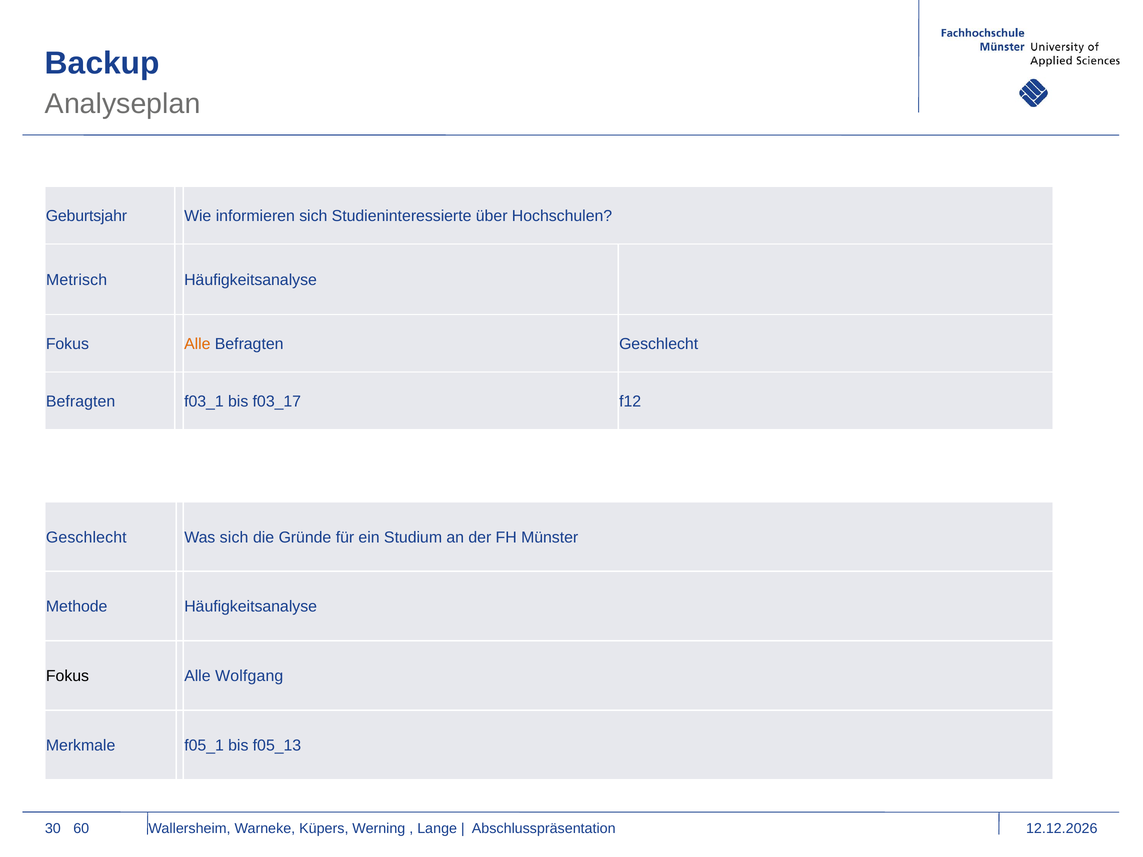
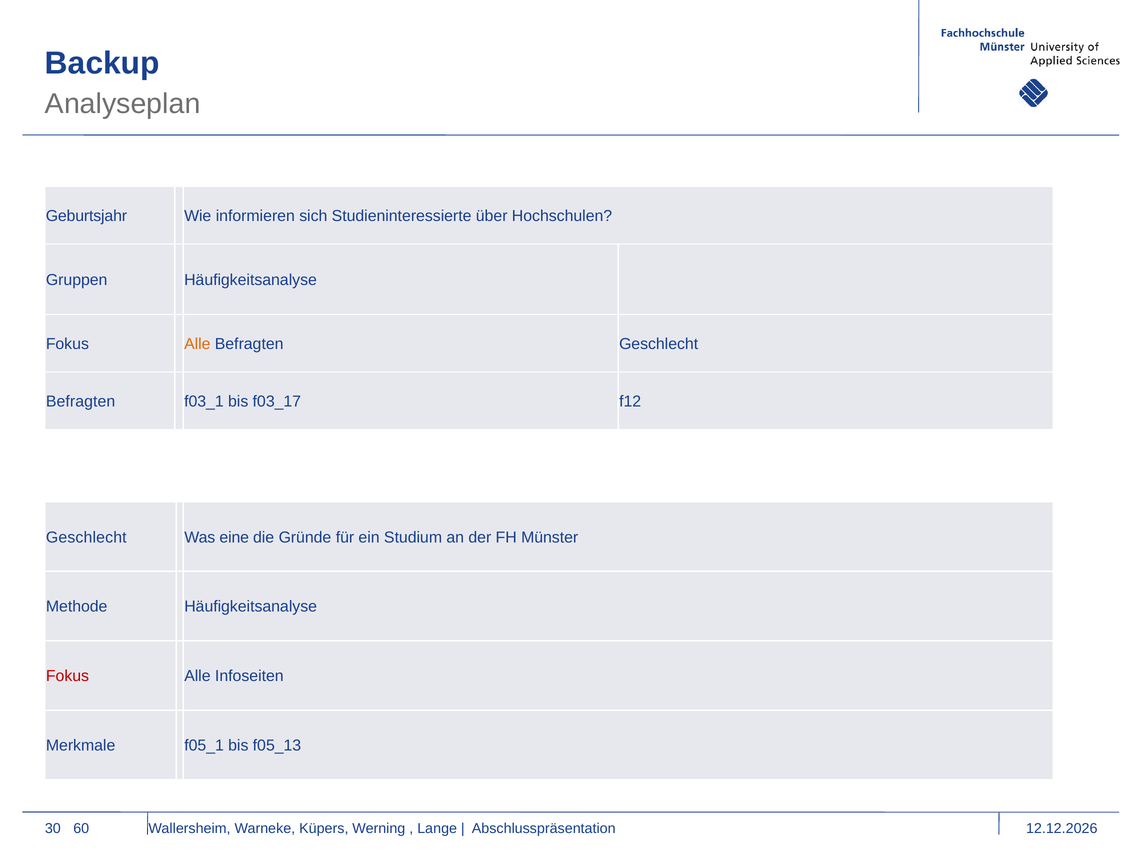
Metrisch: Metrisch -> Gruppen (77, 280)
Was sich: sich -> eine (234, 537)
Fokus colour: black -> red (67, 676)
Wolfgang: Wolfgang -> Infoseiten (249, 676)
